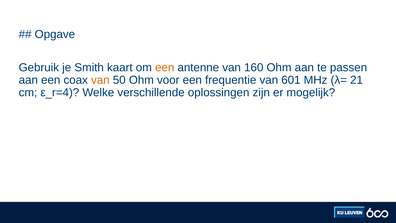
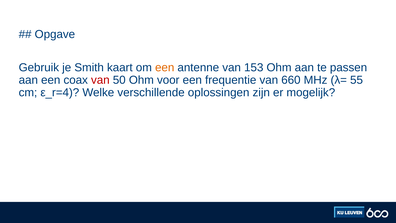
160: 160 -> 153 (254, 68)
van colour: orange -> red (100, 80)
601: 601 -> 660 (291, 80)
21: 21 -> 55 (357, 80)
